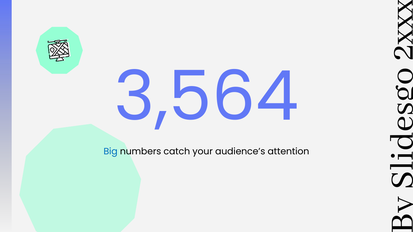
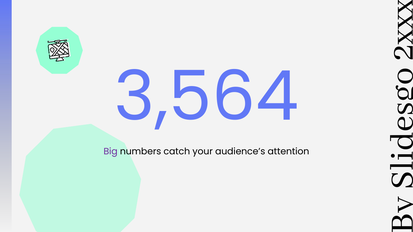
Big colour: blue -> purple (111, 152)
